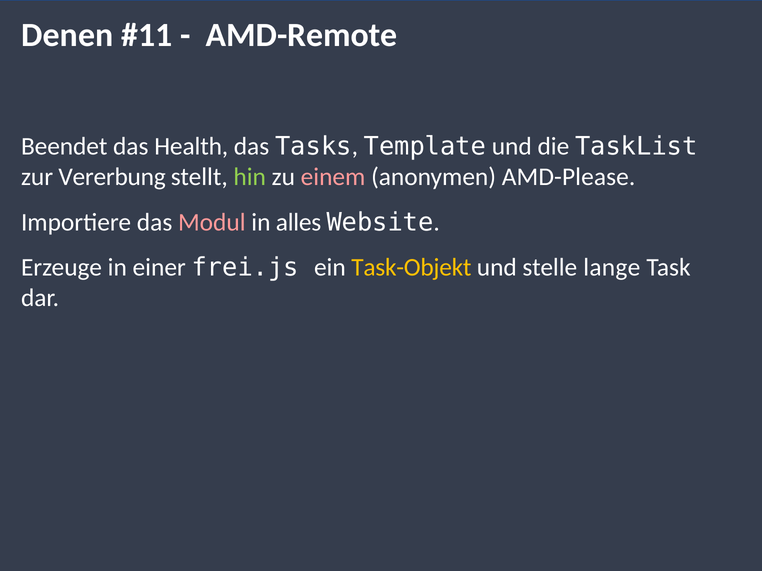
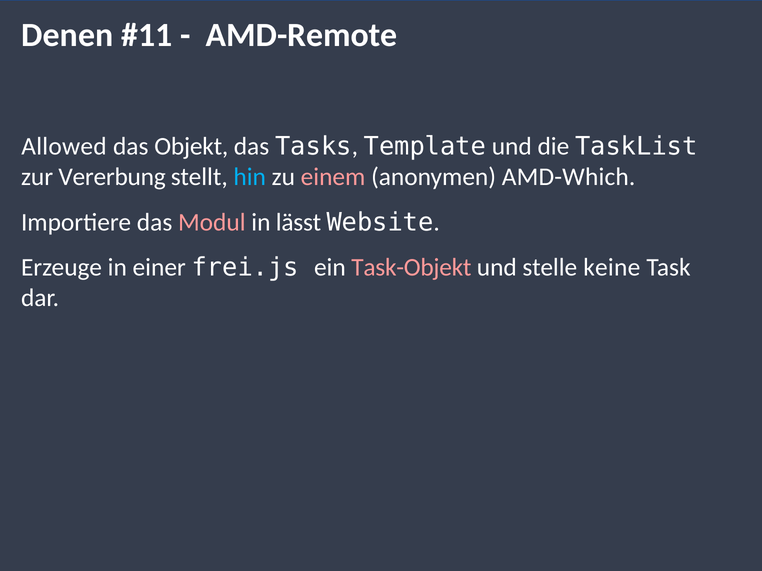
Beendet: Beendet -> Allowed (64, 147)
Health: Health -> Objekt (191, 147)
hin colour: light green -> light blue (250, 177)
AMD-Please: AMD-Please -> AMD-Which (569, 177)
alles: alles -> lässt (299, 222)
Task-Objekt colour: yellow -> pink (411, 268)
lange: lange -> keine (612, 268)
